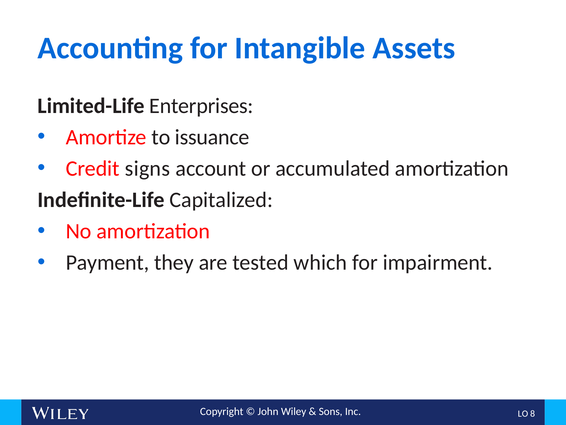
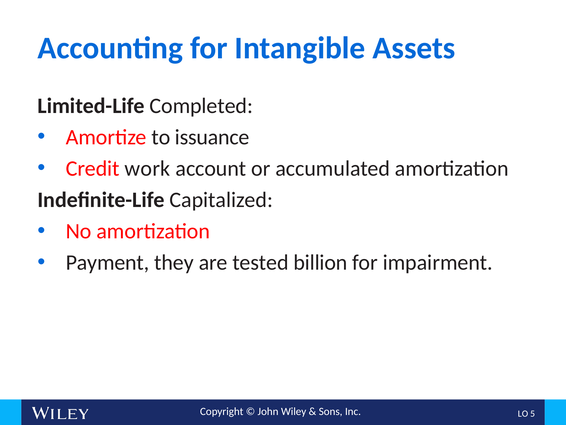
Enterprises: Enterprises -> Completed (201, 106)
signs: signs -> work (147, 168)
which: which -> billion (320, 262)
8: 8 -> 5 (533, 413)
